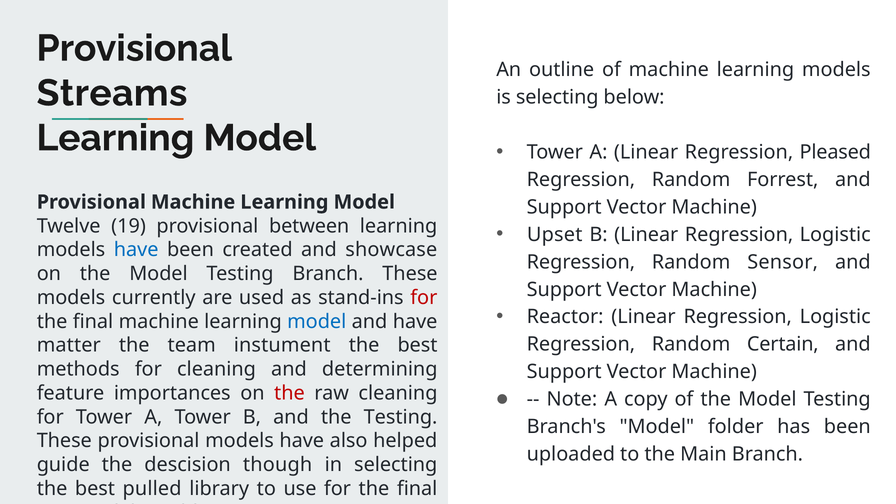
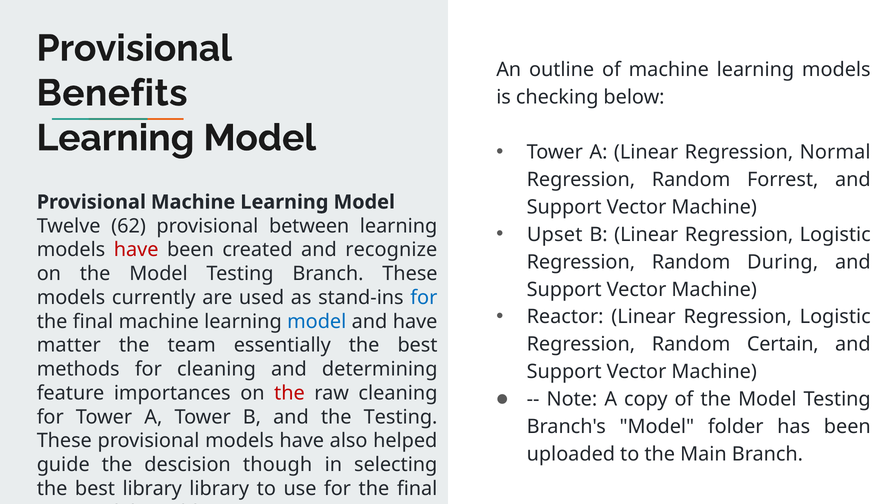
Streams: Streams -> Benefits (112, 93)
is selecting: selecting -> checking (557, 97)
Pleased: Pleased -> Normal (835, 152)
19: 19 -> 62 (129, 226)
have colour: blue -> red (136, 250)
showcase: showcase -> recognize (391, 250)
Sensor: Sensor -> During (783, 262)
for colour: red -> blue (424, 298)
instument: instument -> essentially (282, 345)
best pulled: pulled -> library (152, 489)
